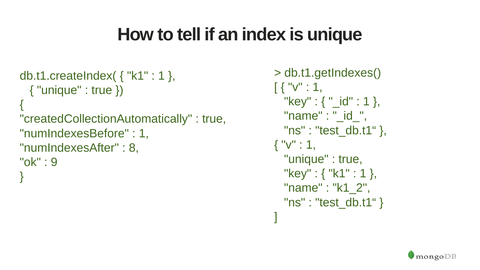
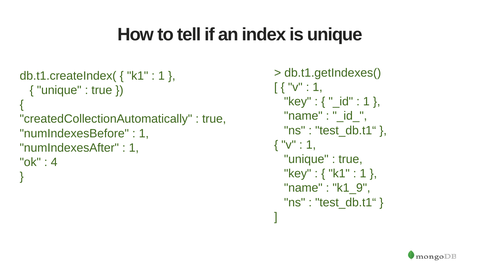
8: 8 -> 1 (134, 148)
9: 9 -> 4 (54, 162)
k1_2: k1_2 -> k1_9 (351, 188)
